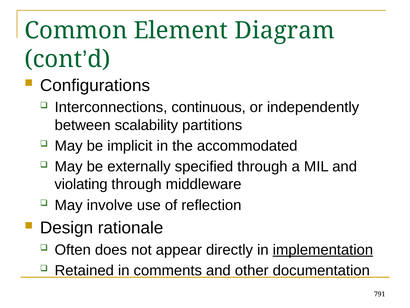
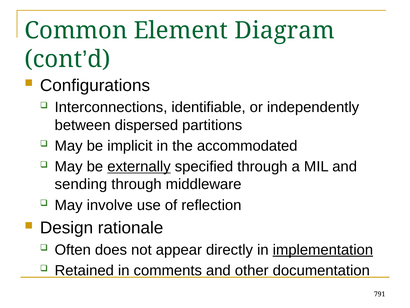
continuous: continuous -> identifiable (209, 107)
scalability: scalability -> dispersed (146, 125)
externally underline: none -> present (139, 166)
violating: violating -> sending (81, 184)
